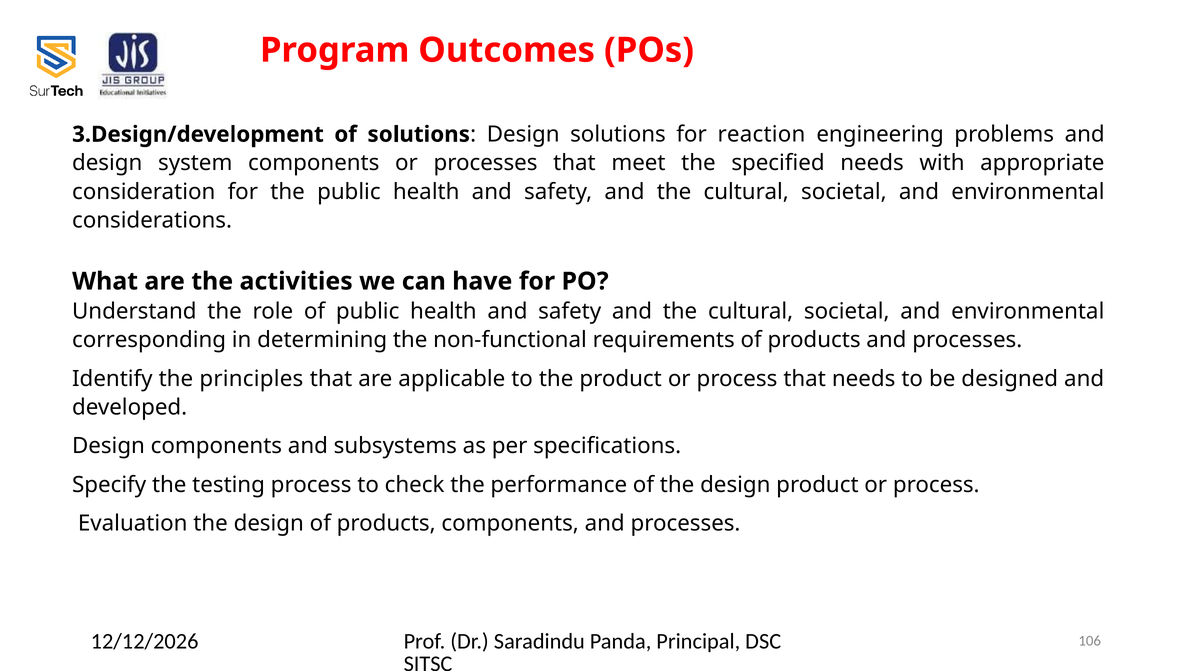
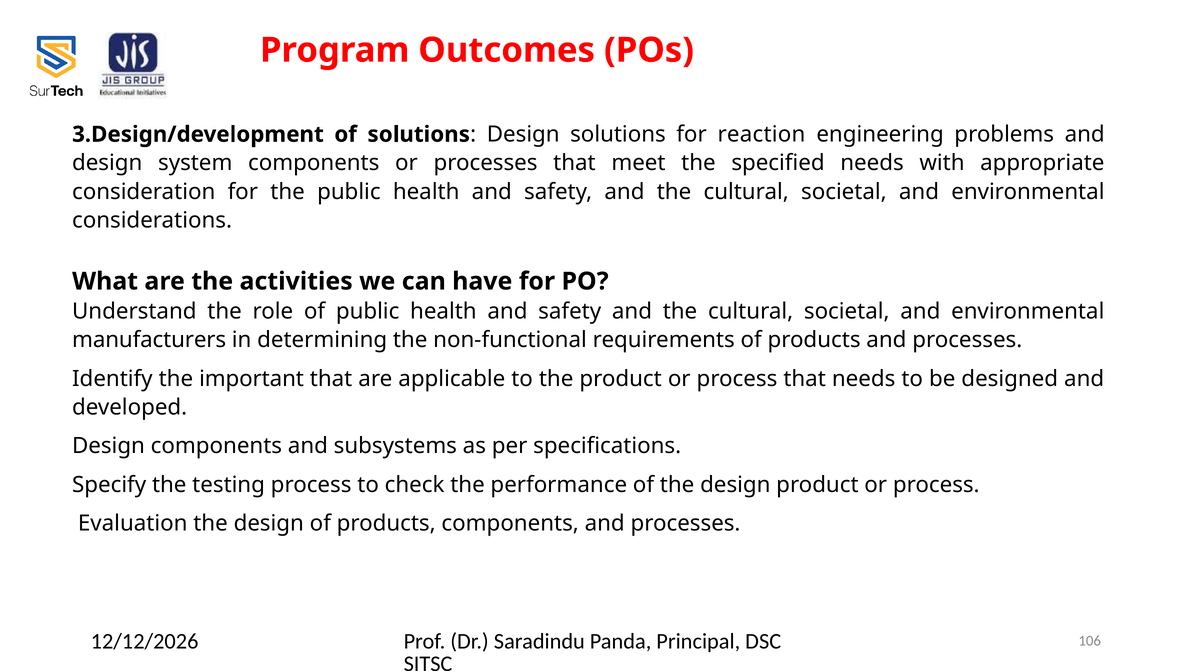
corresponding: corresponding -> manufacturers (149, 340)
principles: principles -> important (252, 378)
